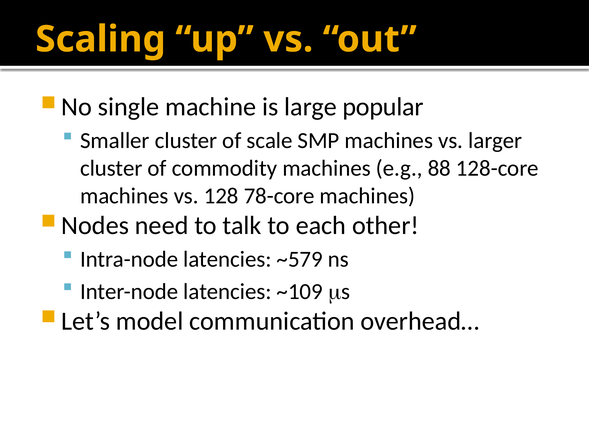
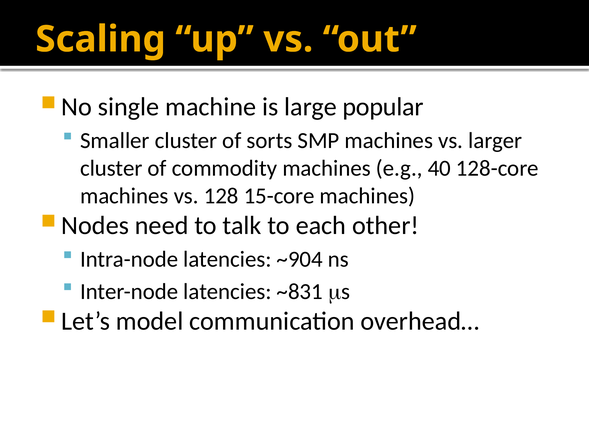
scale: scale -> sorts (269, 141)
88: 88 -> 40 (439, 168)
78-core: 78-core -> 15-core (279, 196)
~579: ~579 -> ~904 (300, 259)
~109: ~109 -> ~831 (300, 291)
